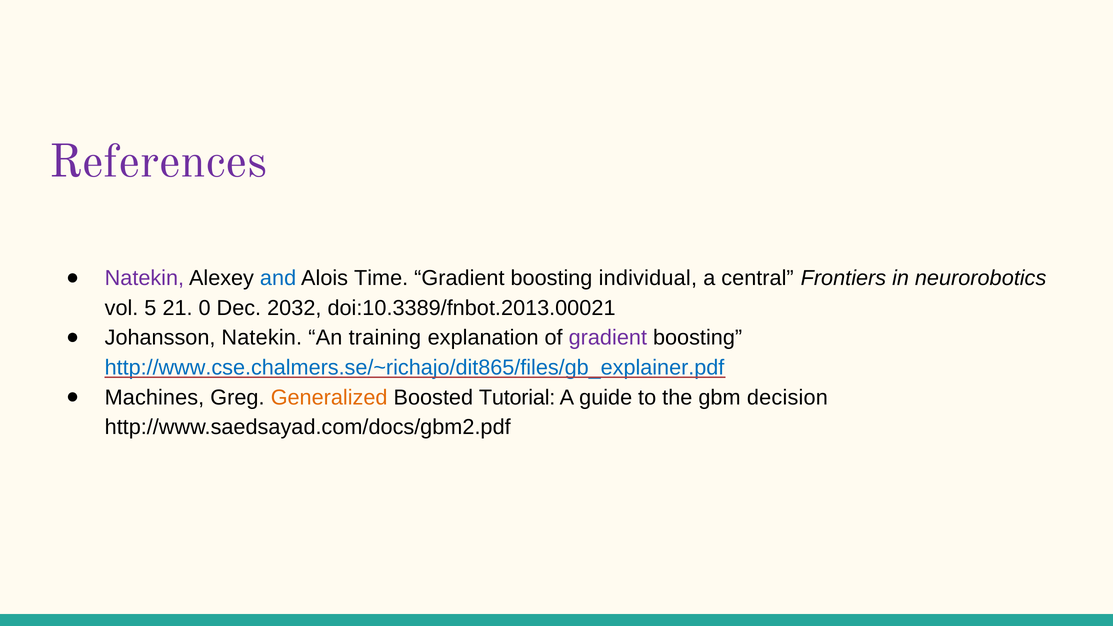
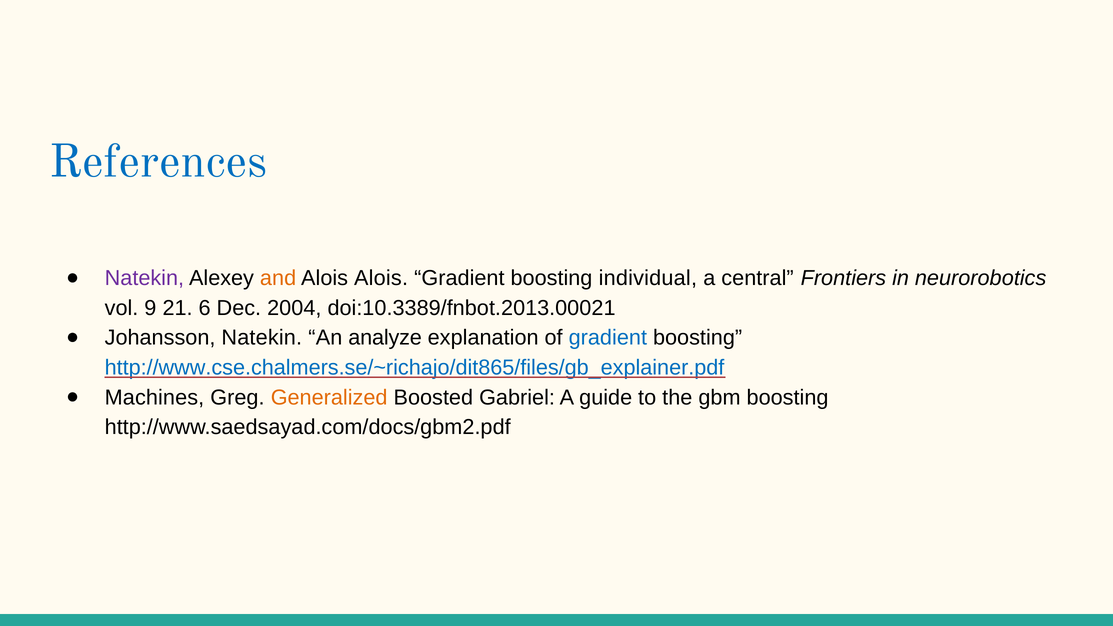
References colour: purple -> blue (158, 161)
and colour: blue -> orange (278, 278)
Alois Time: Time -> Alois (381, 278)
5: 5 -> 9 (150, 308)
0: 0 -> 6 (205, 308)
2032: 2032 -> 2004 (294, 308)
training: training -> analyze (385, 338)
gradient colour: purple -> blue (608, 338)
Tutorial: Tutorial -> Gabriel (517, 398)
gbm decision: decision -> boosting (788, 398)
